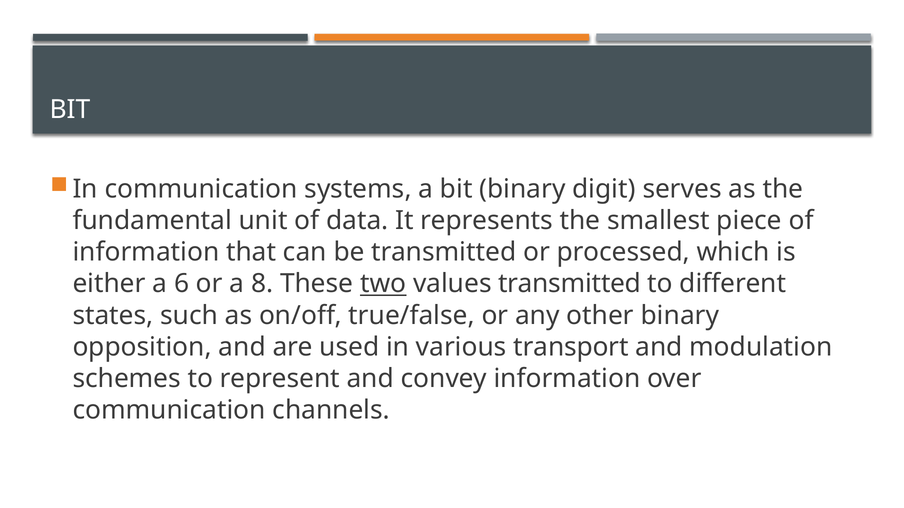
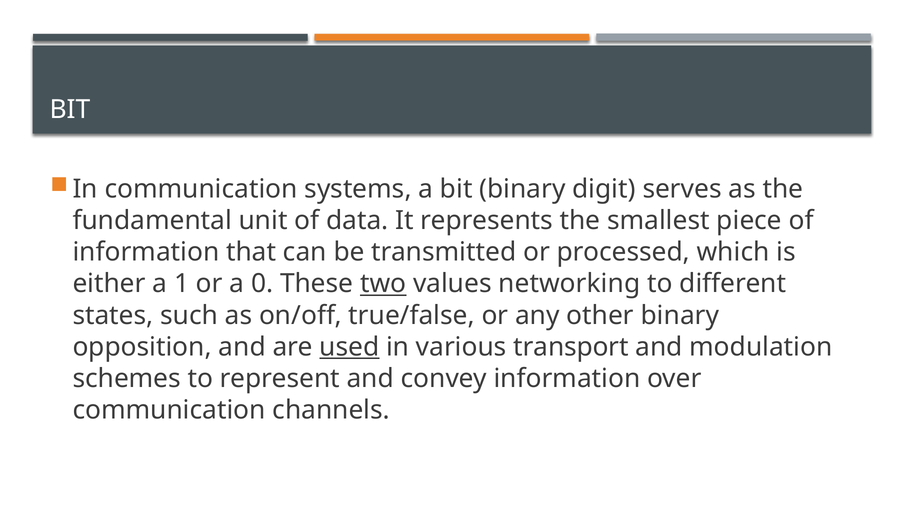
6: 6 -> 1 (182, 284)
8: 8 -> 0 (262, 284)
values transmitted: transmitted -> networking (569, 284)
used underline: none -> present (349, 347)
